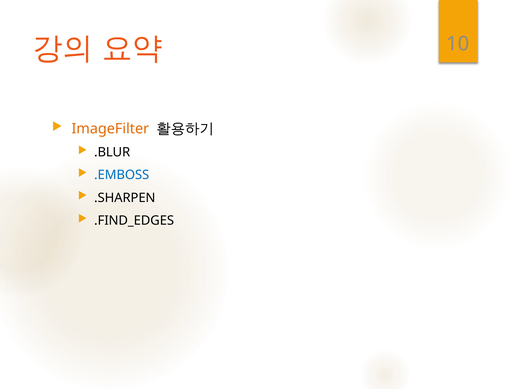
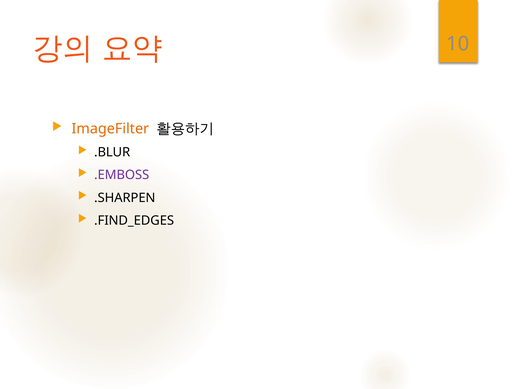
.EMBOSS colour: blue -> purple (122, 175)
